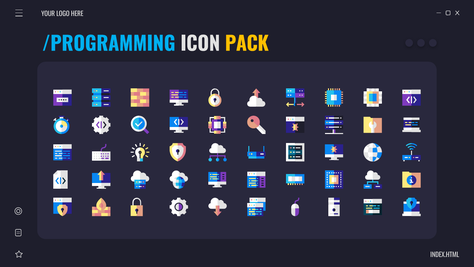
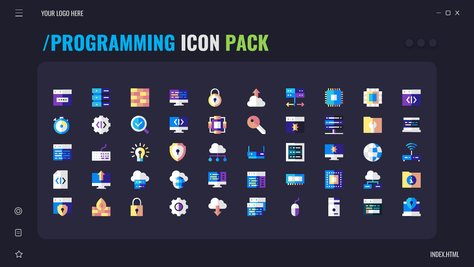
PACK colour: yellow -> light green (247, 44)
